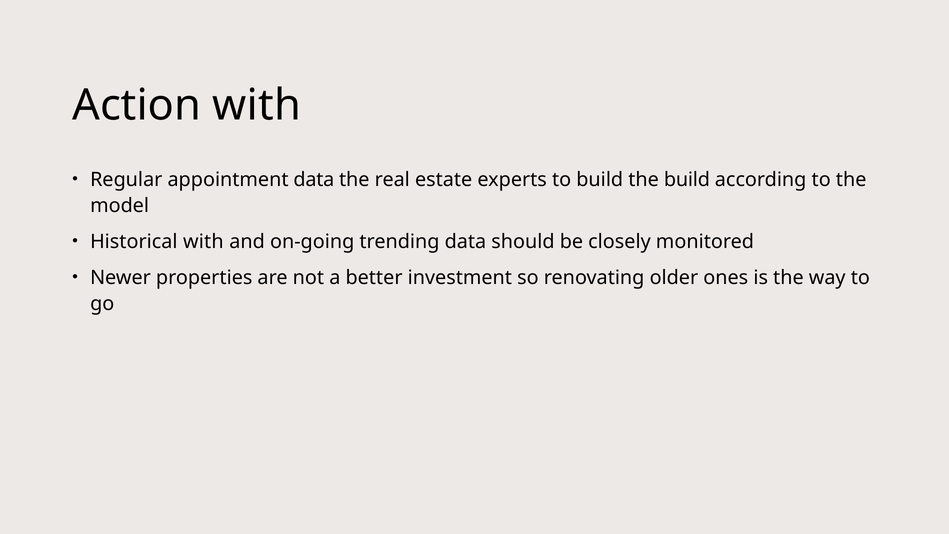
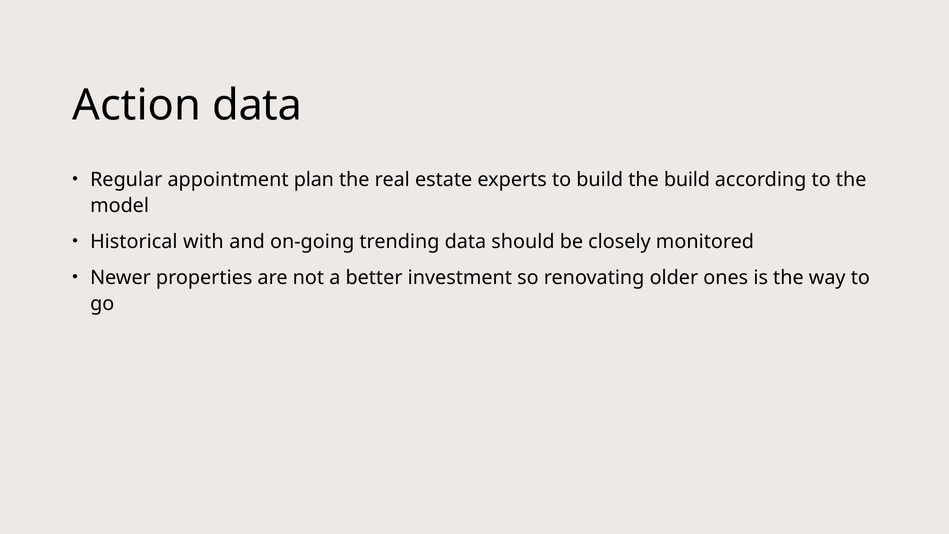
Action with: with -> data (257, 105)
appointment data: data -> plan (314, 180)
